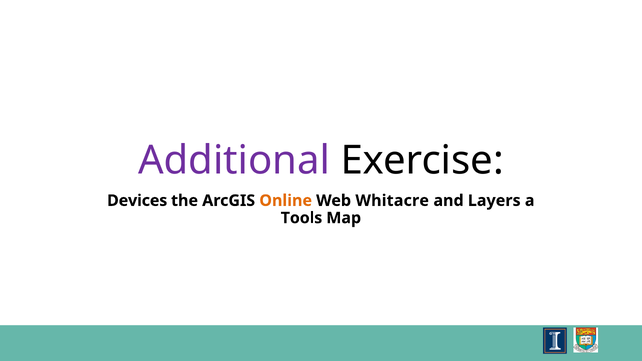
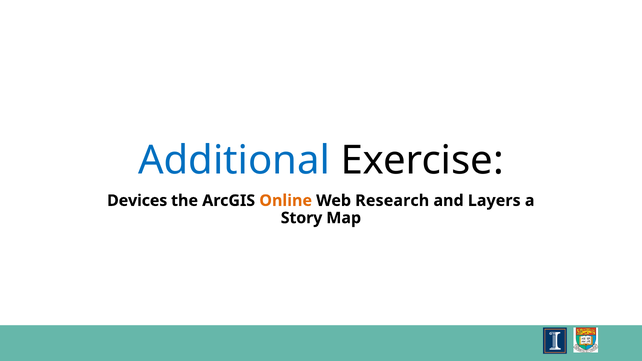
Additional colour: purple -> blue (234, 160)
Whitacre: Whitacre -> Research (392, 201)
Tools: Tools -> Story (302, 218)
